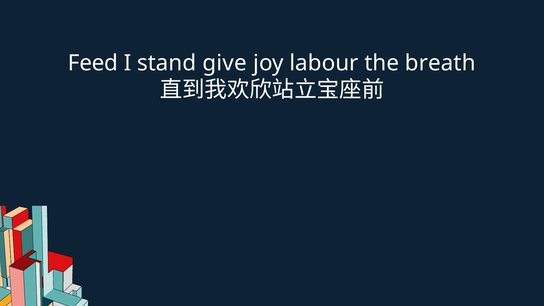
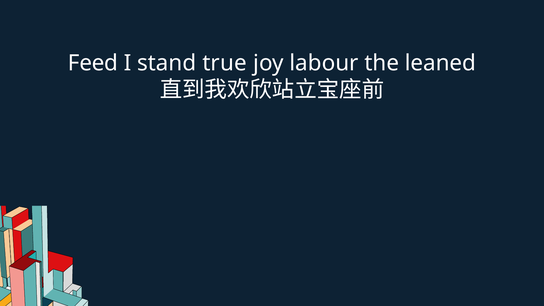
give: give -> true (225, 63)
breath: breath -> leaned (440, 63)
